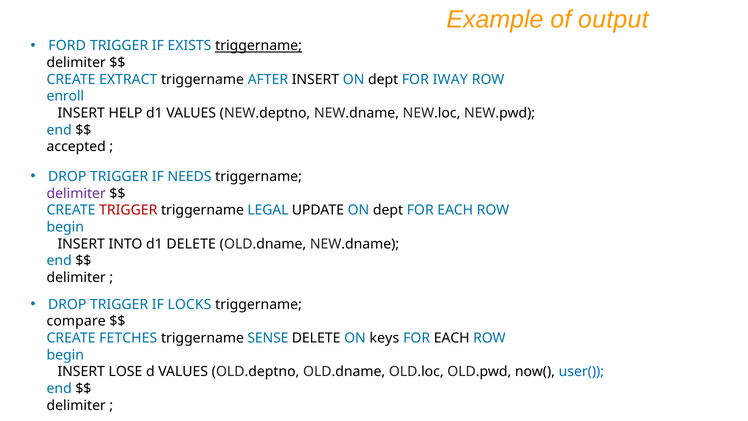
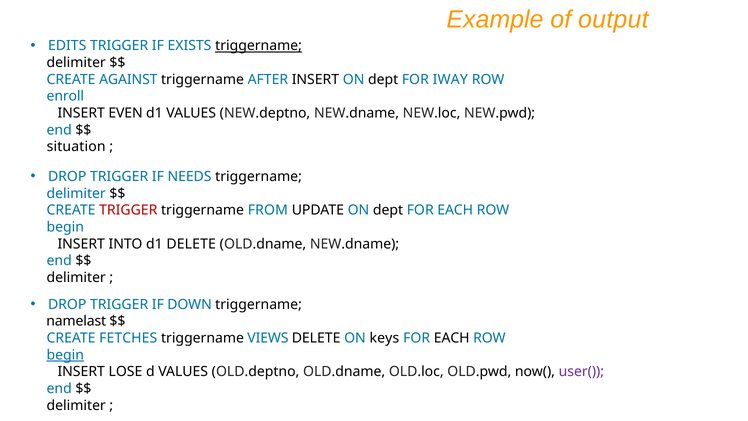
FORD: FORD -> EDITS (67, 46)
EXTRACT: EXTRACT -> AGAINST (128, 79)
HELP: HELP -> EVEN (126, 113)
accepted: accepted -> situation (76, 147)
delimiter colour: purple -> blue (76, 193)
LEGAL: LEGAL -> FROM (268, 210)
LOCKS: LOCKS -> DOWN (190, 304)
compare: compare -> namelast (76, 321)
SENSE: SENSE -> VIEWS (268, 338)
begin underline: none -> present (65, 355)
user( colour: blue -> purple (581, 372)
